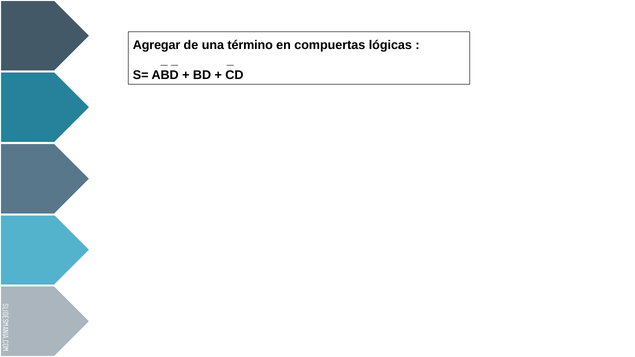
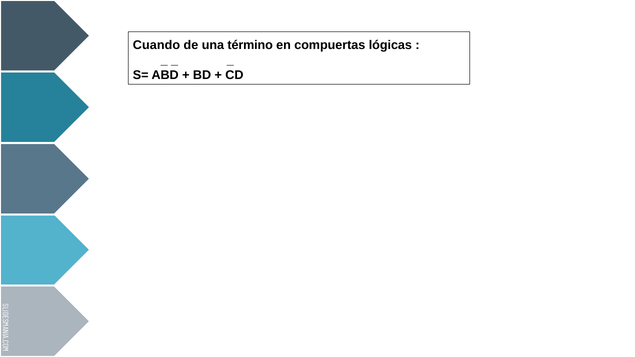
Agregar: Agregar -> Cuando (156, 45)
